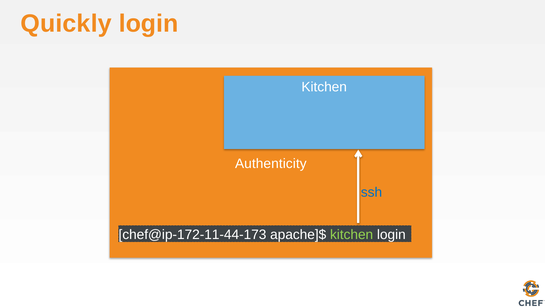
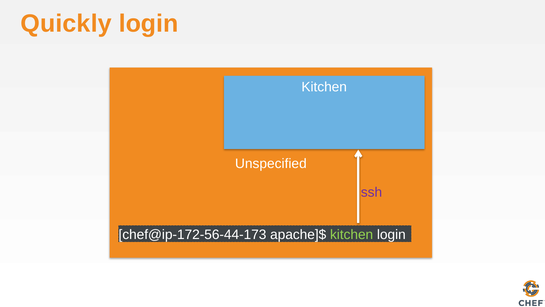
Authenticity: Authenticity -> Unspecified (271, 163)
ssh colour: blue -> purple (371, 192)
chef@ip-172-11-44-173: chef@ip-172-11-44-173 -> chef@ip-172-56-44-173 (192, 234)
